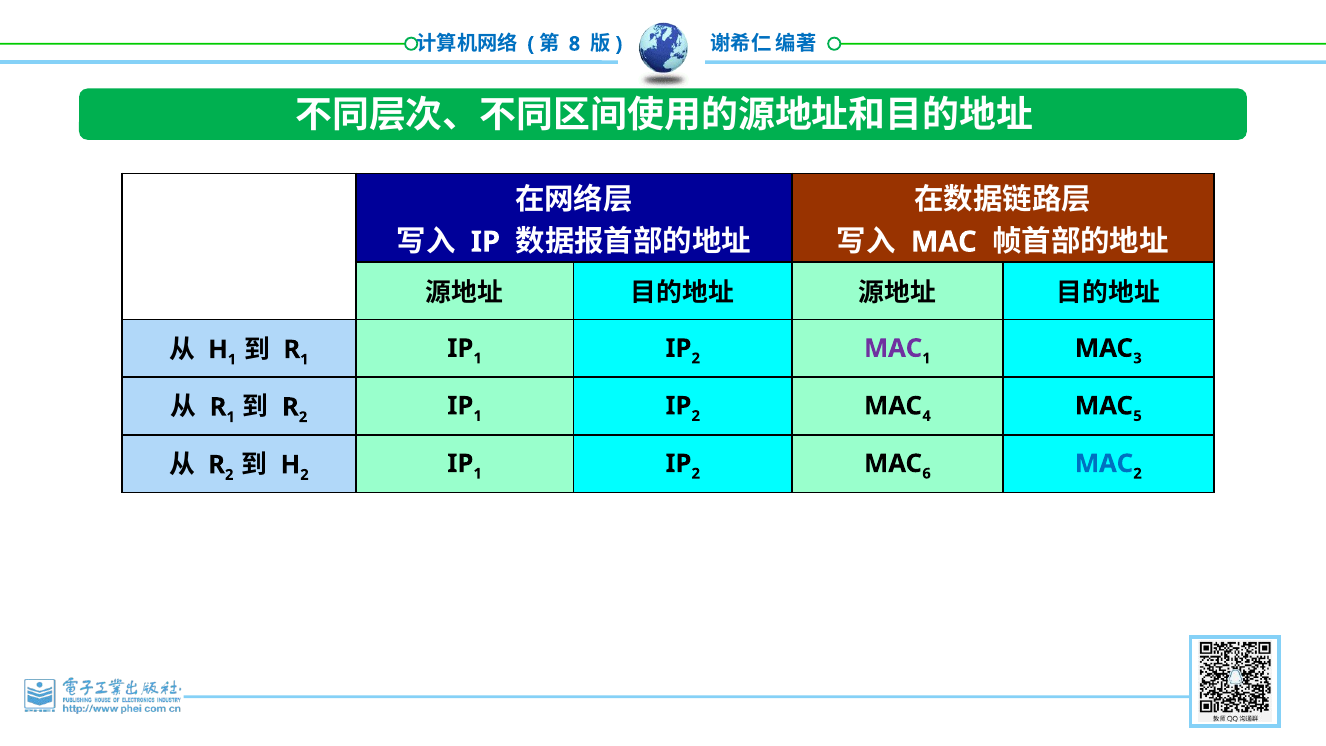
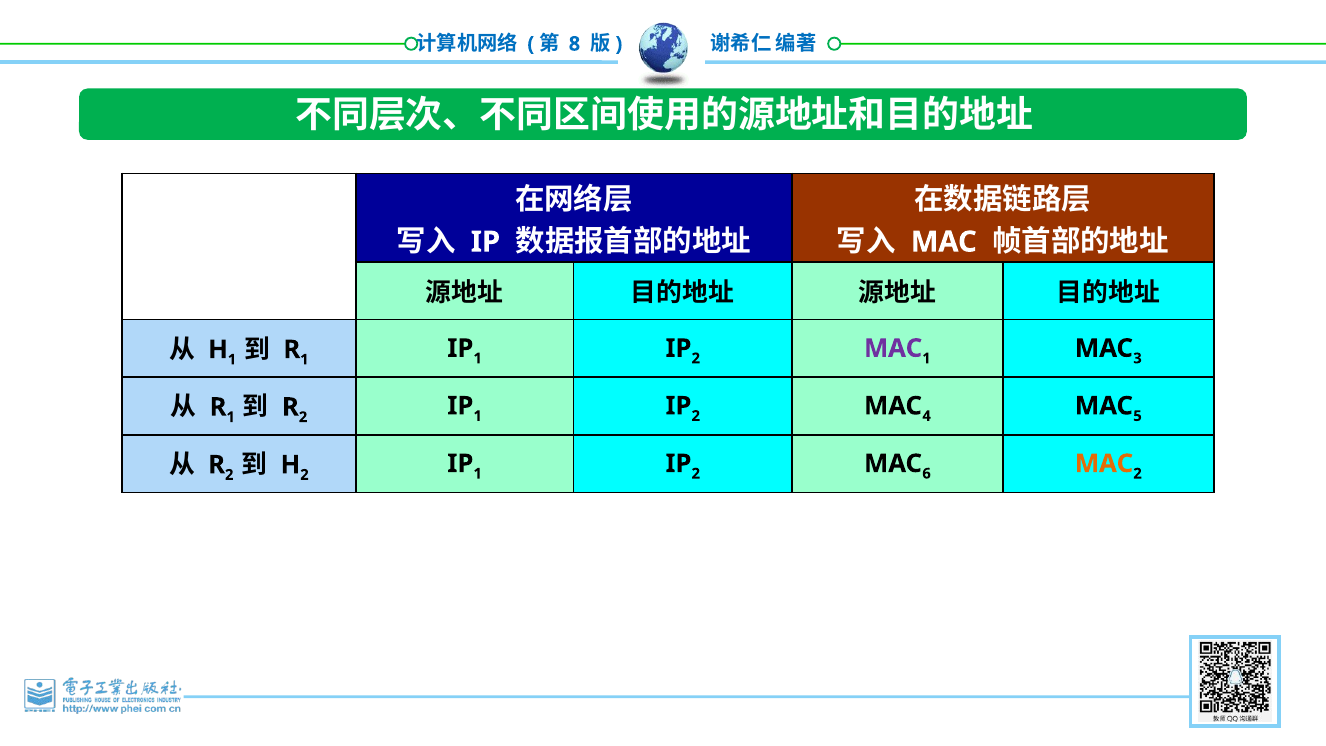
MAC colour: blue -> orange (1104, 463)
